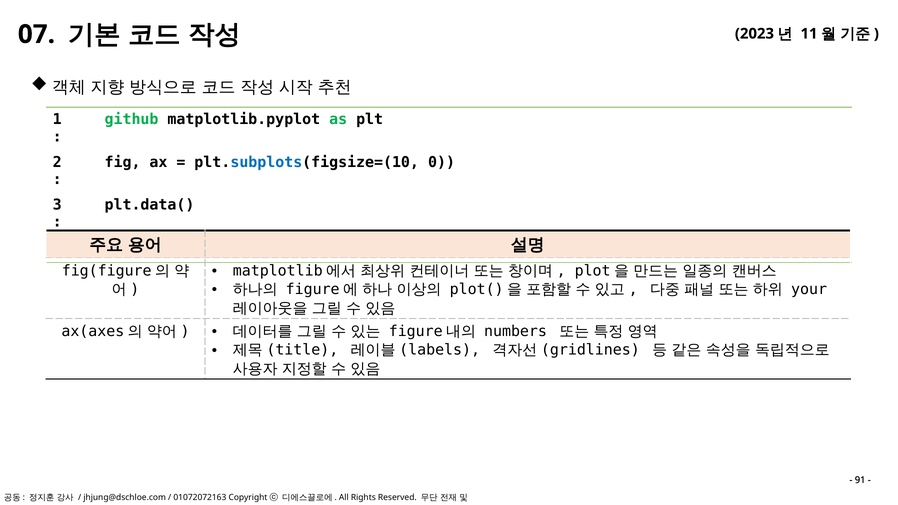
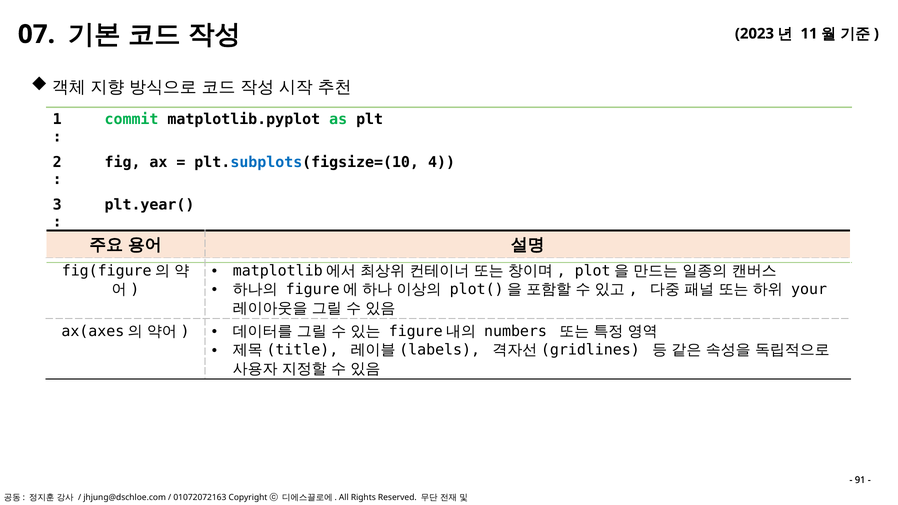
github: github -> commit (132, 119)
0: 0 -> 4 (442, 162)
plt.data(: plt.data( -> plt.year( (149, 205)
